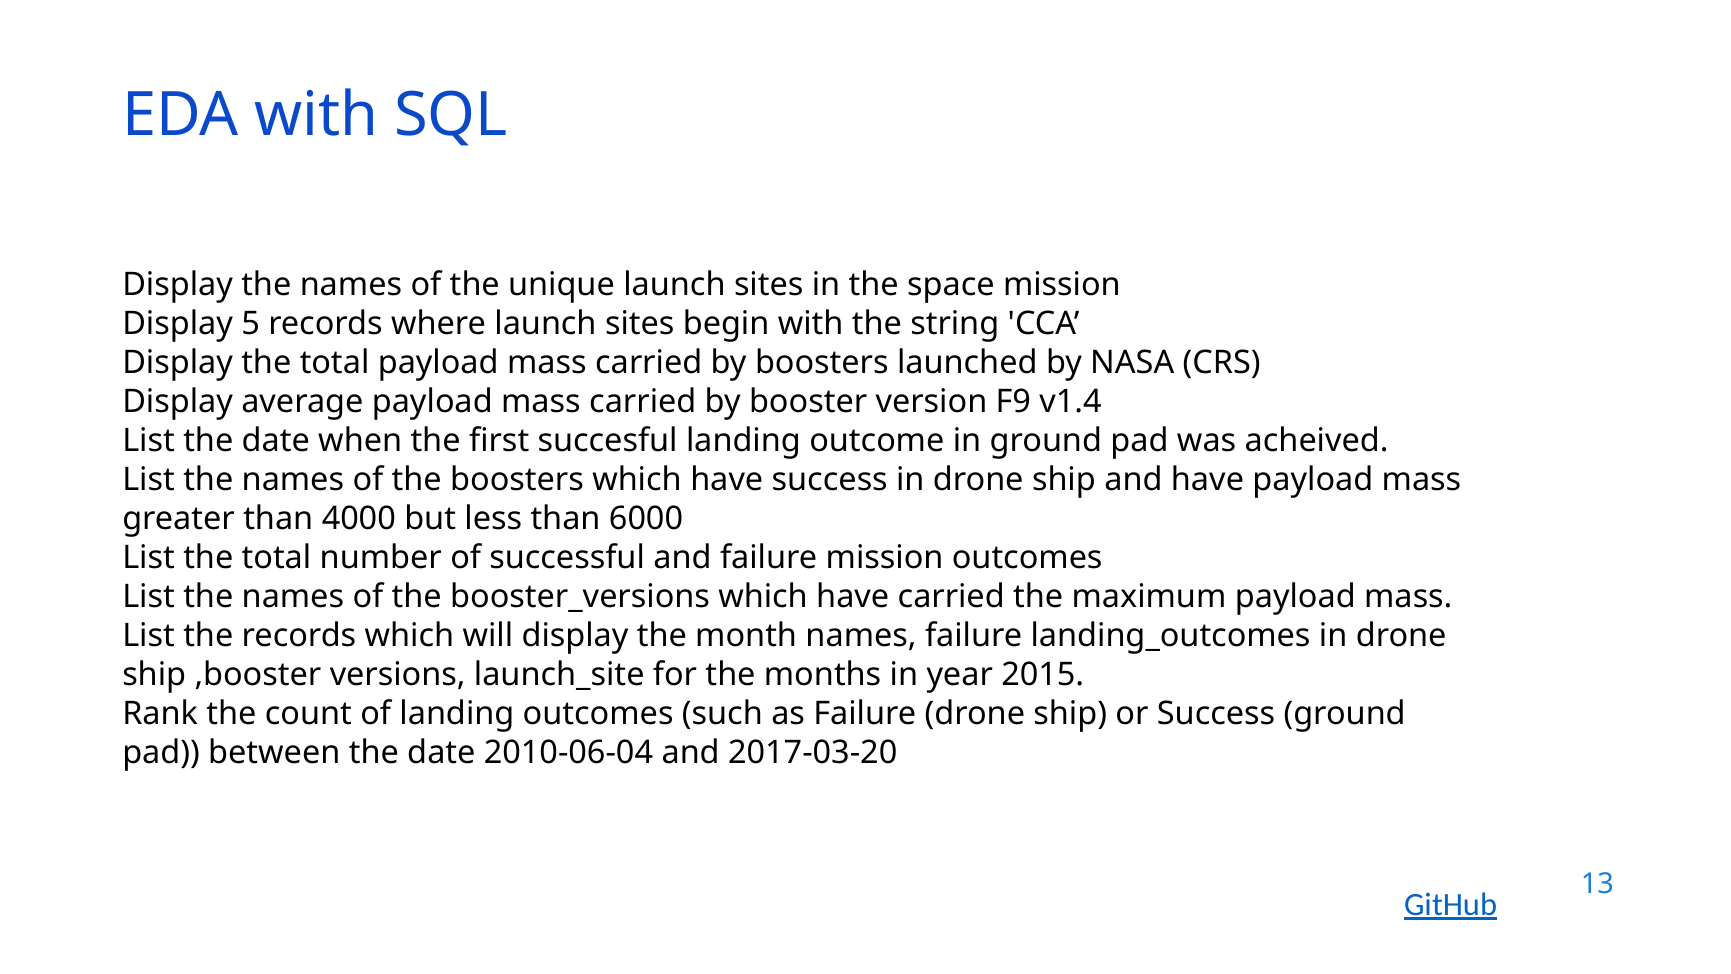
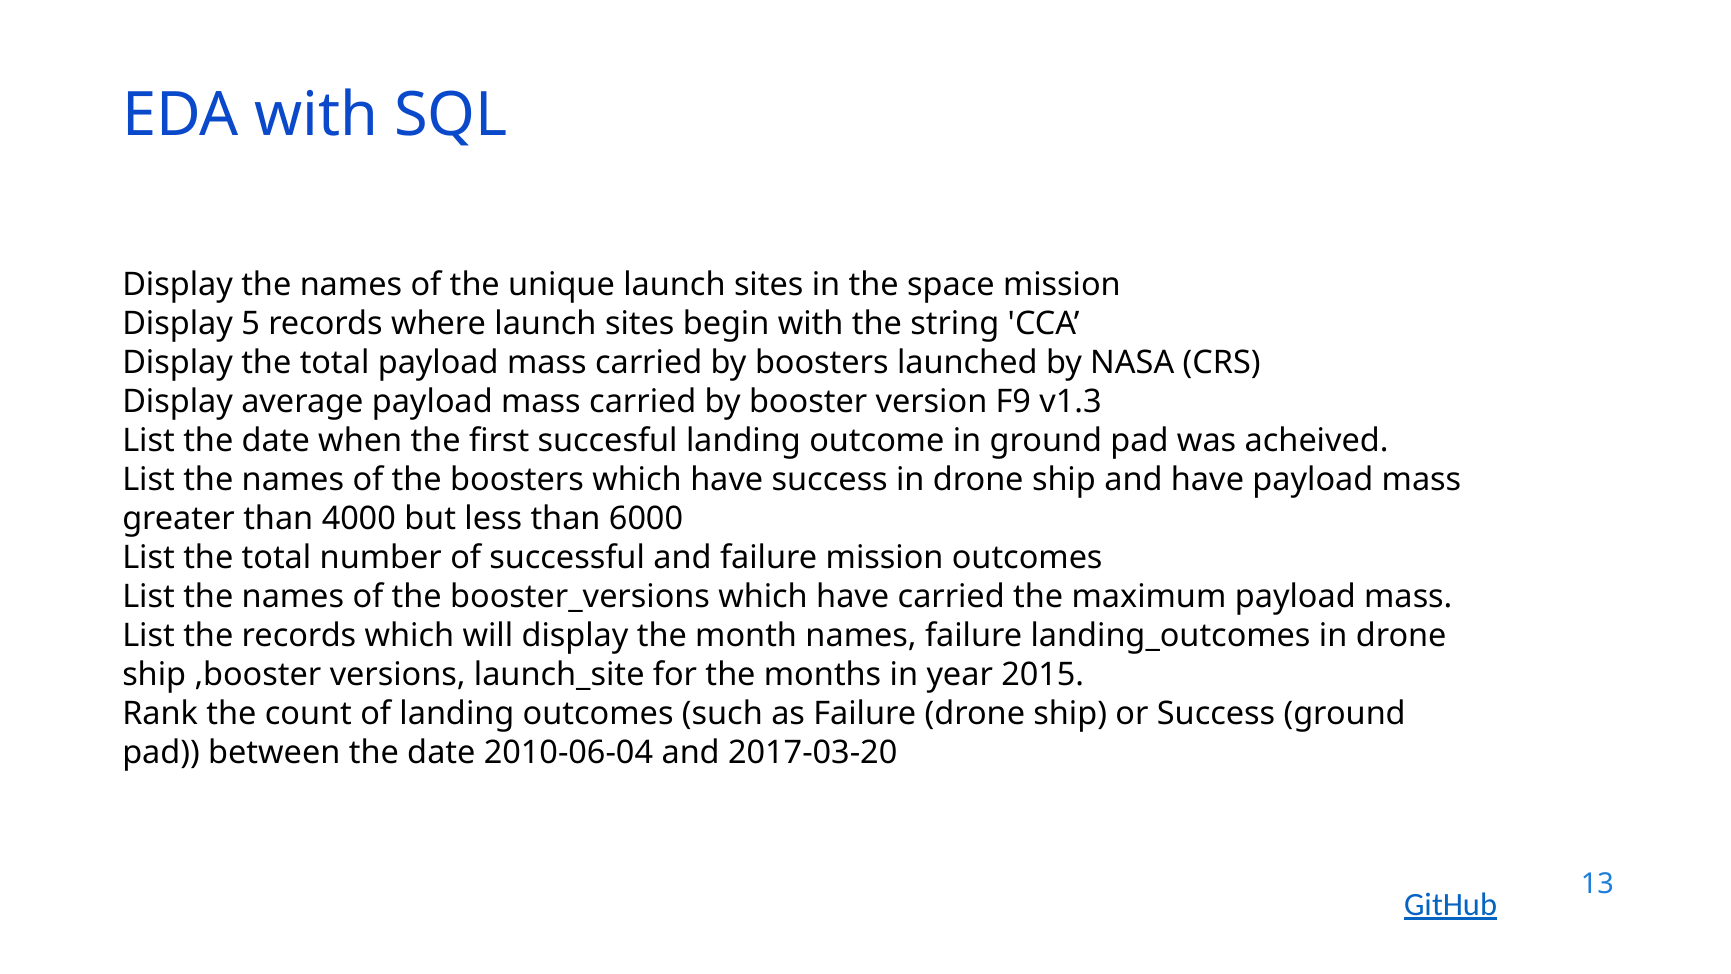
v1.4: v1.4 -> v1.3 (1071, 402)
